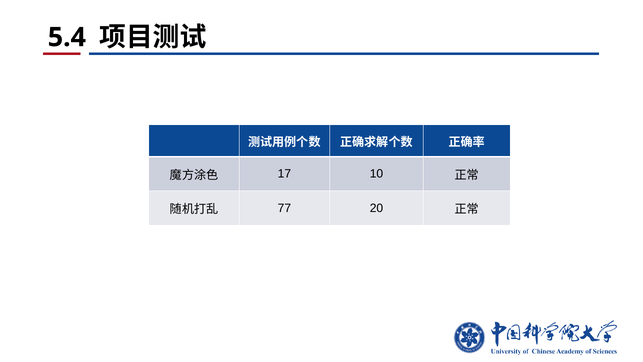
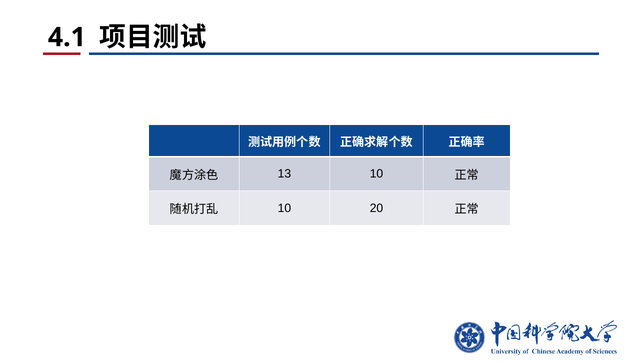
5.4: 5.4 -> 4.1 (67, 37)
17: 17 -> 13 (284, 174)
77: 77 -> 10 (284, 208)
